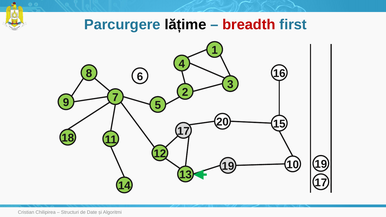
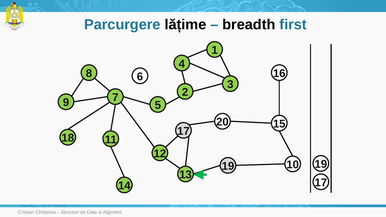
breadth colour: red -> black (249, 25)
